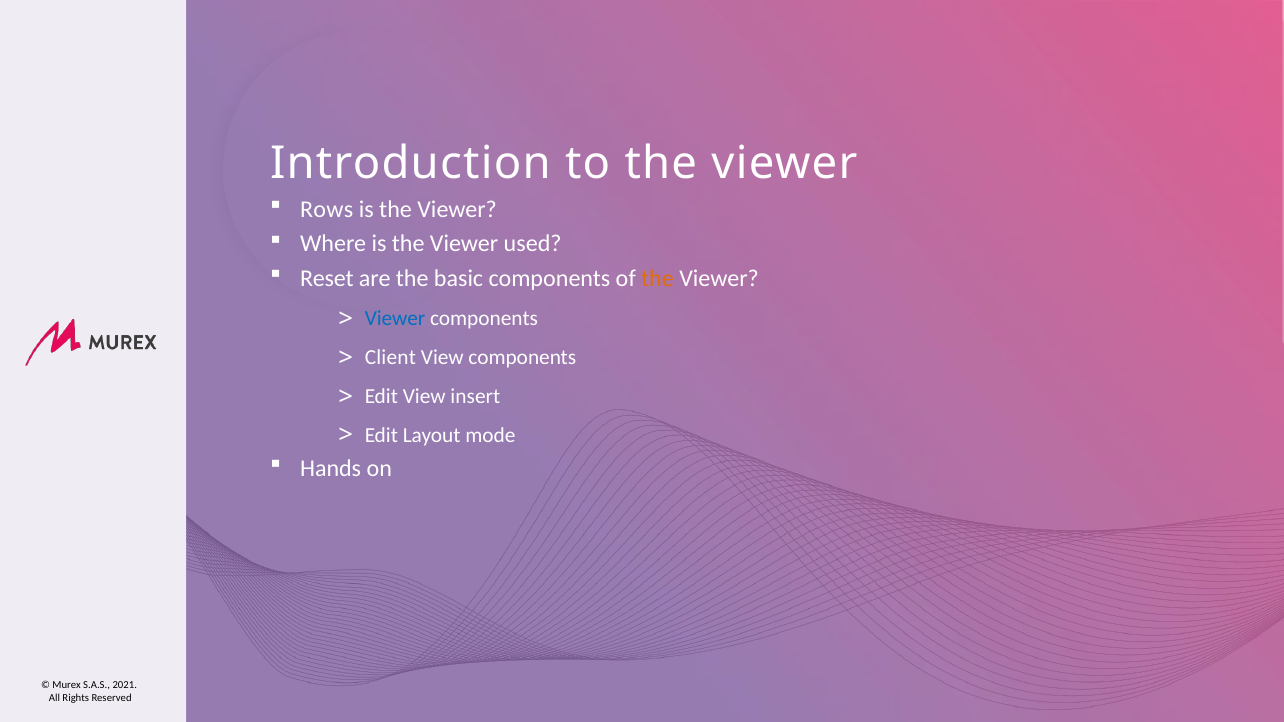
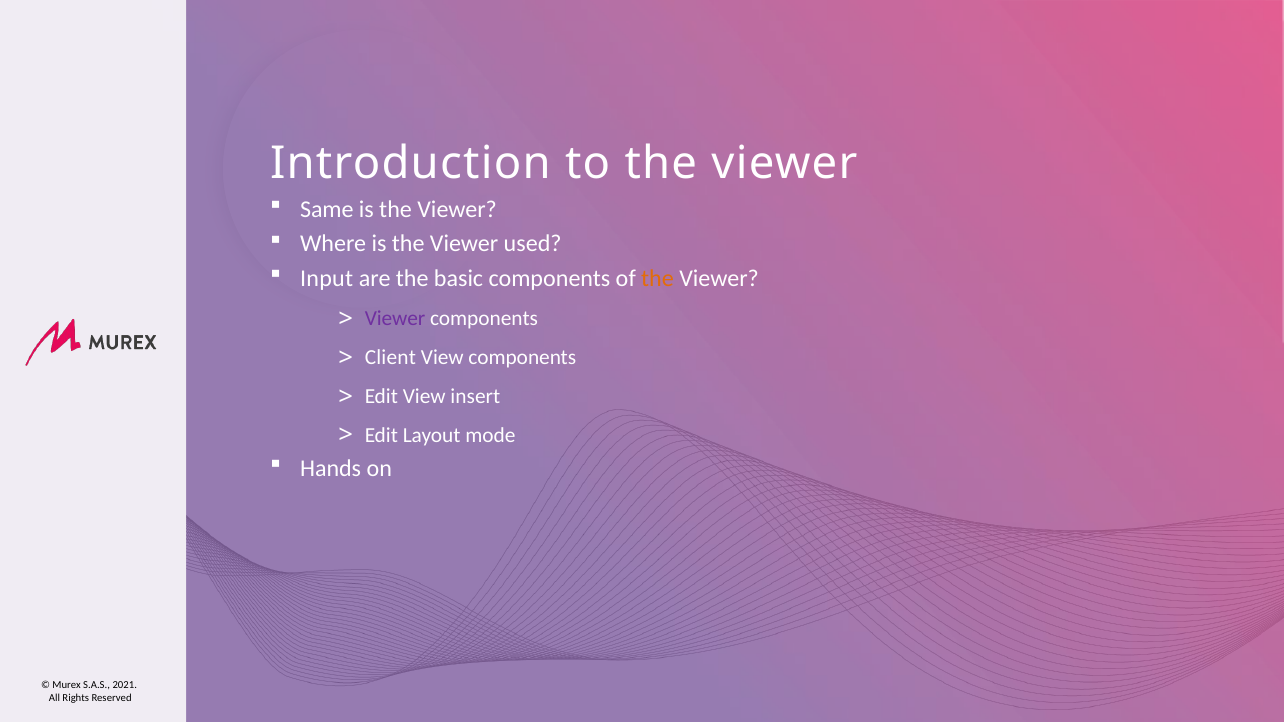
Rows: Rows -> Same (327, 209)
Reset: Reset -> Input (327, 279)
Viewer colour: blue -> purple (395, 319)
